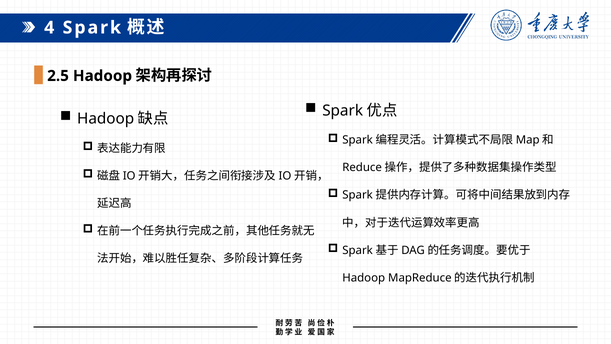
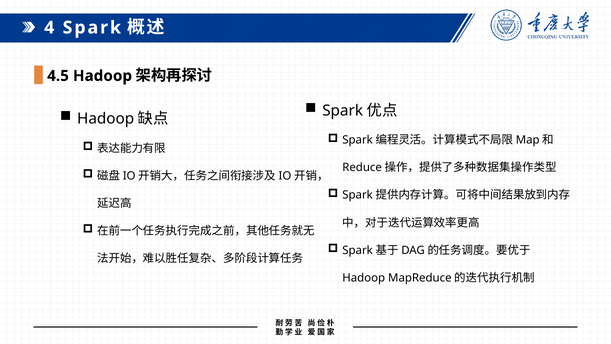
2.5: 2.5 -> 4.5 (58, 76)
